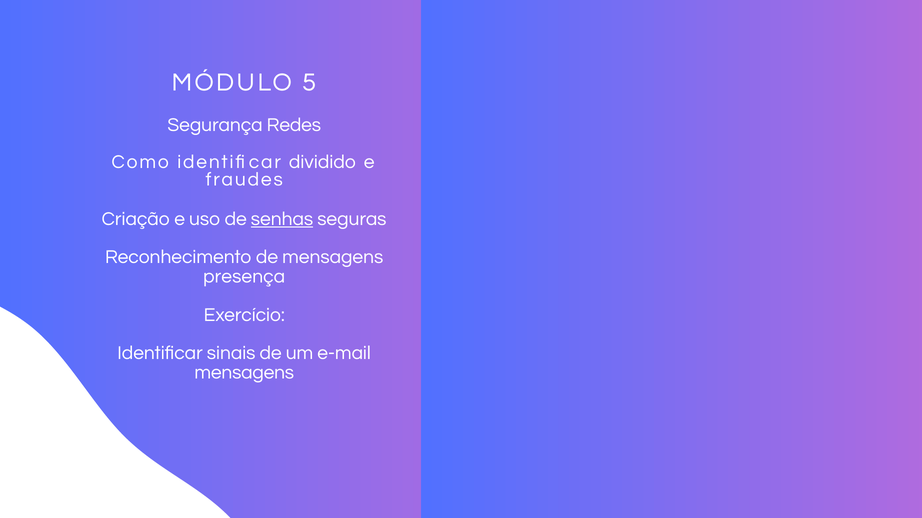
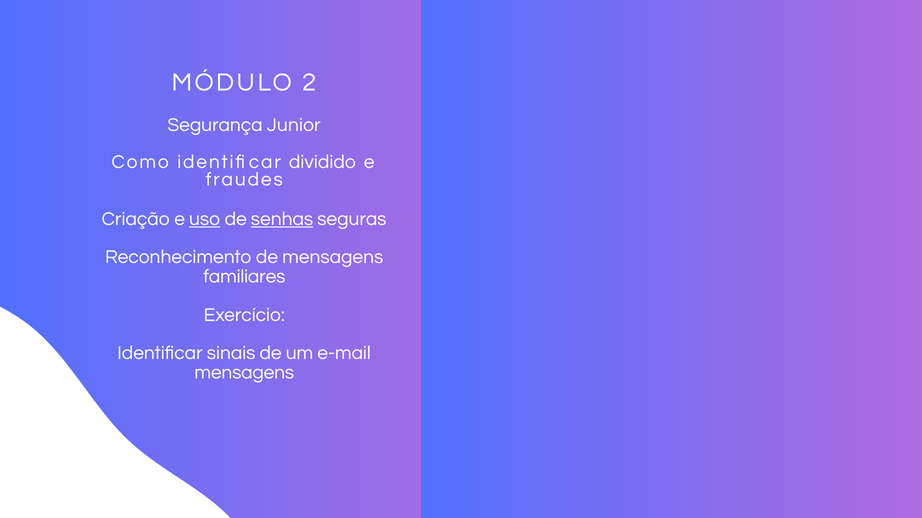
5: 5 -> 2 (310, 82)
Redes: Redes -> Junior (294, 125)
uso underline: none -> present (204, 219)
presença: presença -> familiares (244, 277)
